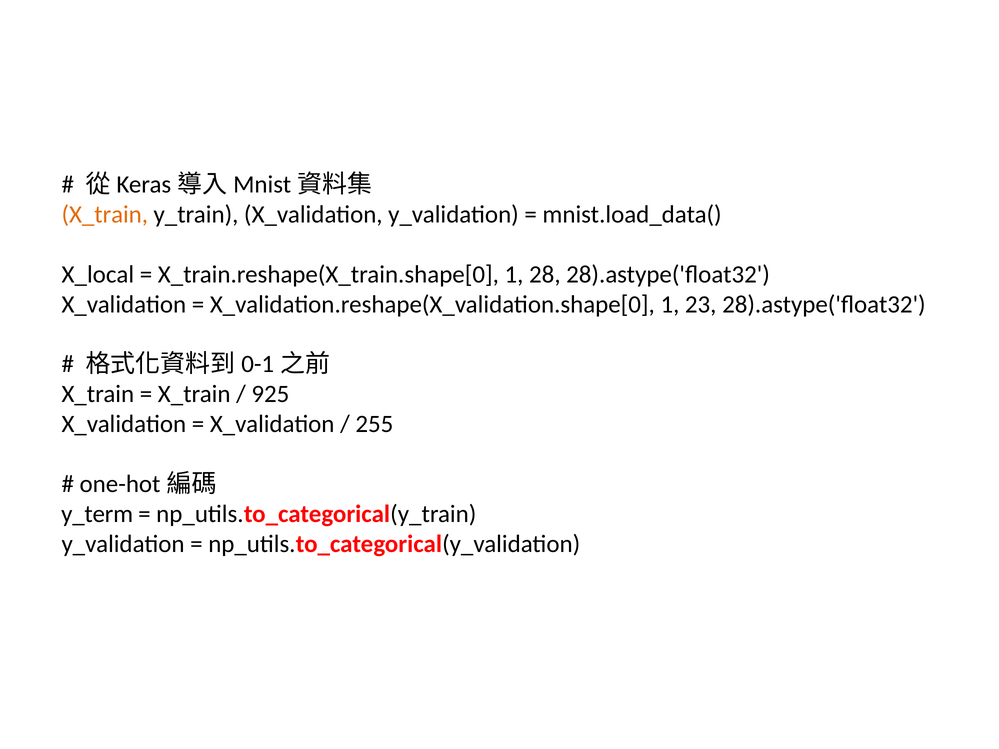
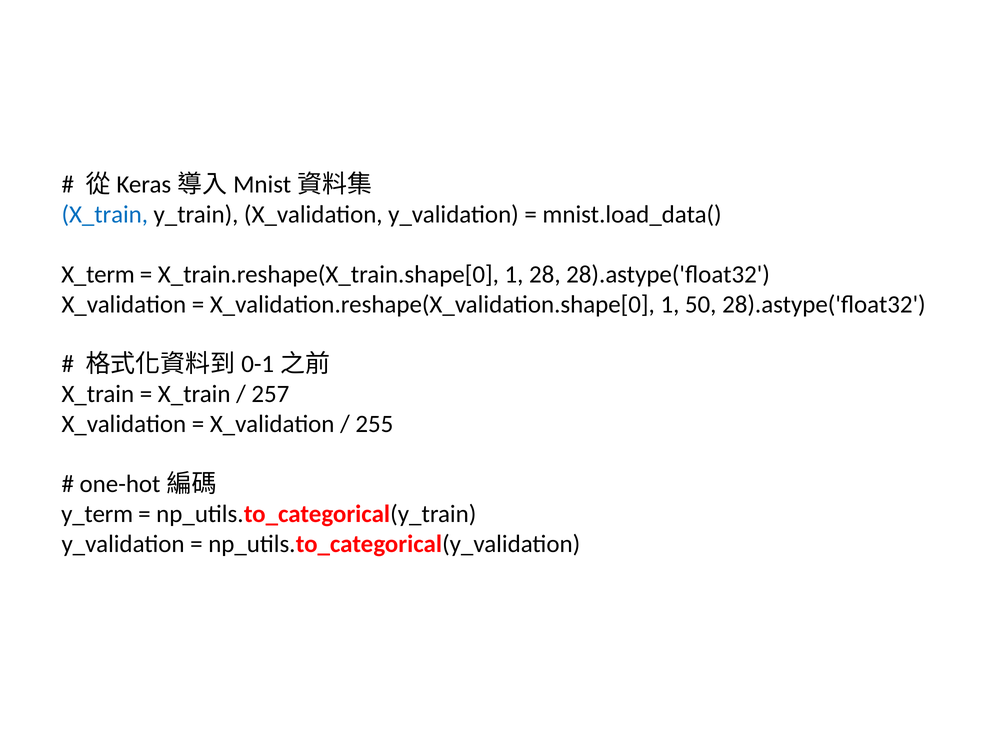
X_train colour: orange -> blue (105, 214)
X_local: X_local -> X_term (98, 274)
23: 23 -> 50 (701, 304)
925: 925 -> 257 (270, 394)
